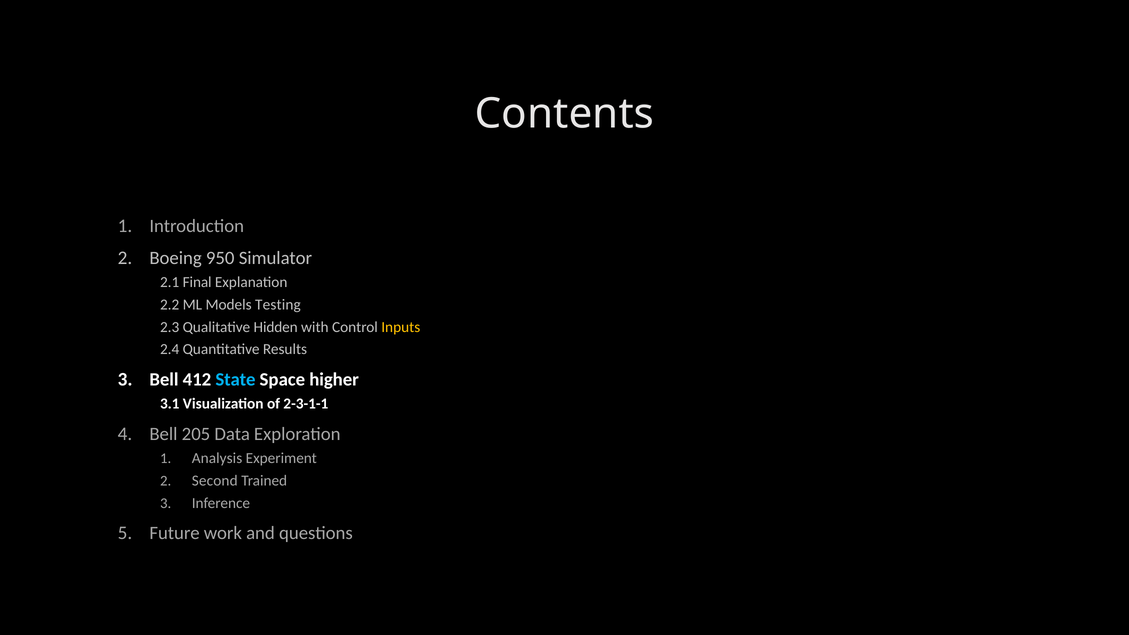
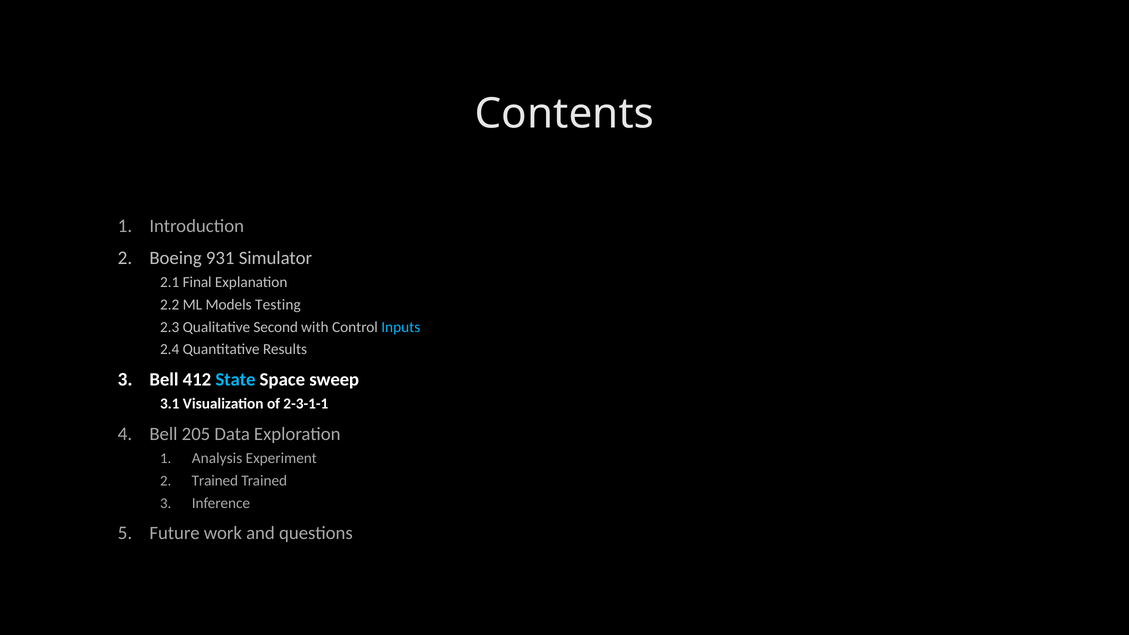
950: 950 -> 931 (220, 258)
Hidden: Hidden -> Second (276, 327)
Inputs colour: yellow -> light blue (401, 327)
higher: higher -> sweep (334, 380)
Second: Second -> Trained (215, 481)
